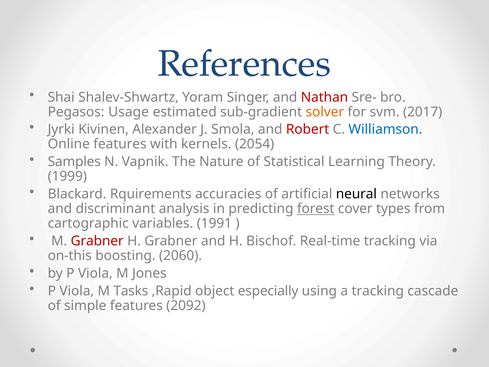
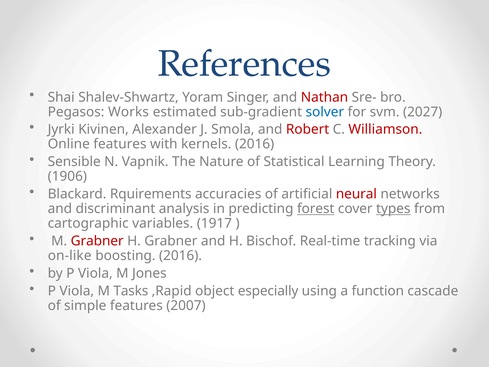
Usage: Usage -> Works (129, 112)
solver colour: orange -> blue (325, 112)
2017: 2017 -> 2027 (423, 112)
Williamson colour: blue -> red (385, 129)
kernels 2054: 2054 -> 2016 (255, 144)
Samples: Samples -> Sensible (74, 162)
1999: 1999 -> 1906 (67, 176)
neural colour: black -> red (356, 194)
types underline: none -> present (393, 209)
1991: 1991 -> 1917 (214, 223)
on-this: on-this -> on-like (70, 256)
boosting 2060: 2060 -> 2016 (181, 256)
a tracking: tracking -> function (378, 291)
2092: 2092 -> 2007 (186, 305)
